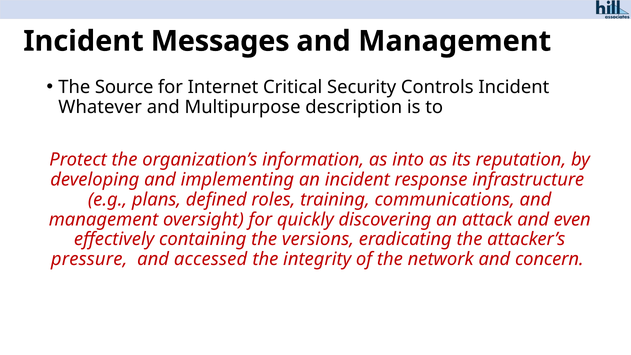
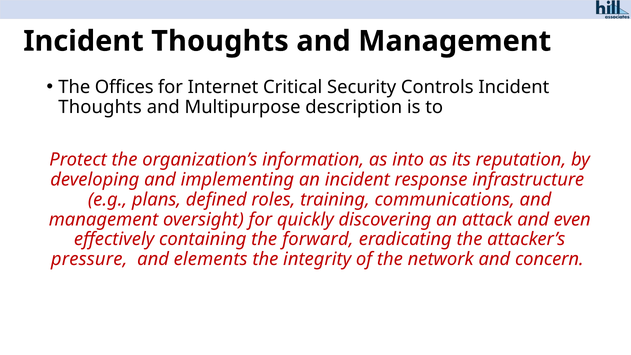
Messages: Messages -> Thoughts (220, 41)
Source: Source -> Offices (124, 87)
Whatever: Whatever -> Thoughts (100, 107)
versions: versions -> forward (318, 239)
accessed: accessed -> elements (211, 259)
